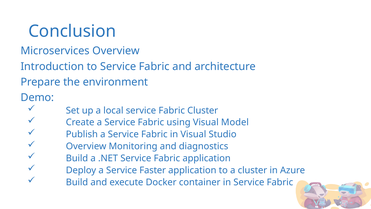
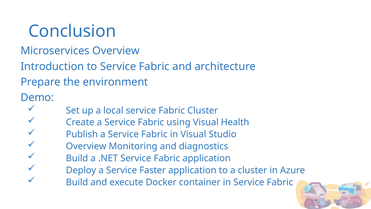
Model: Model -> Health (235, 122)
